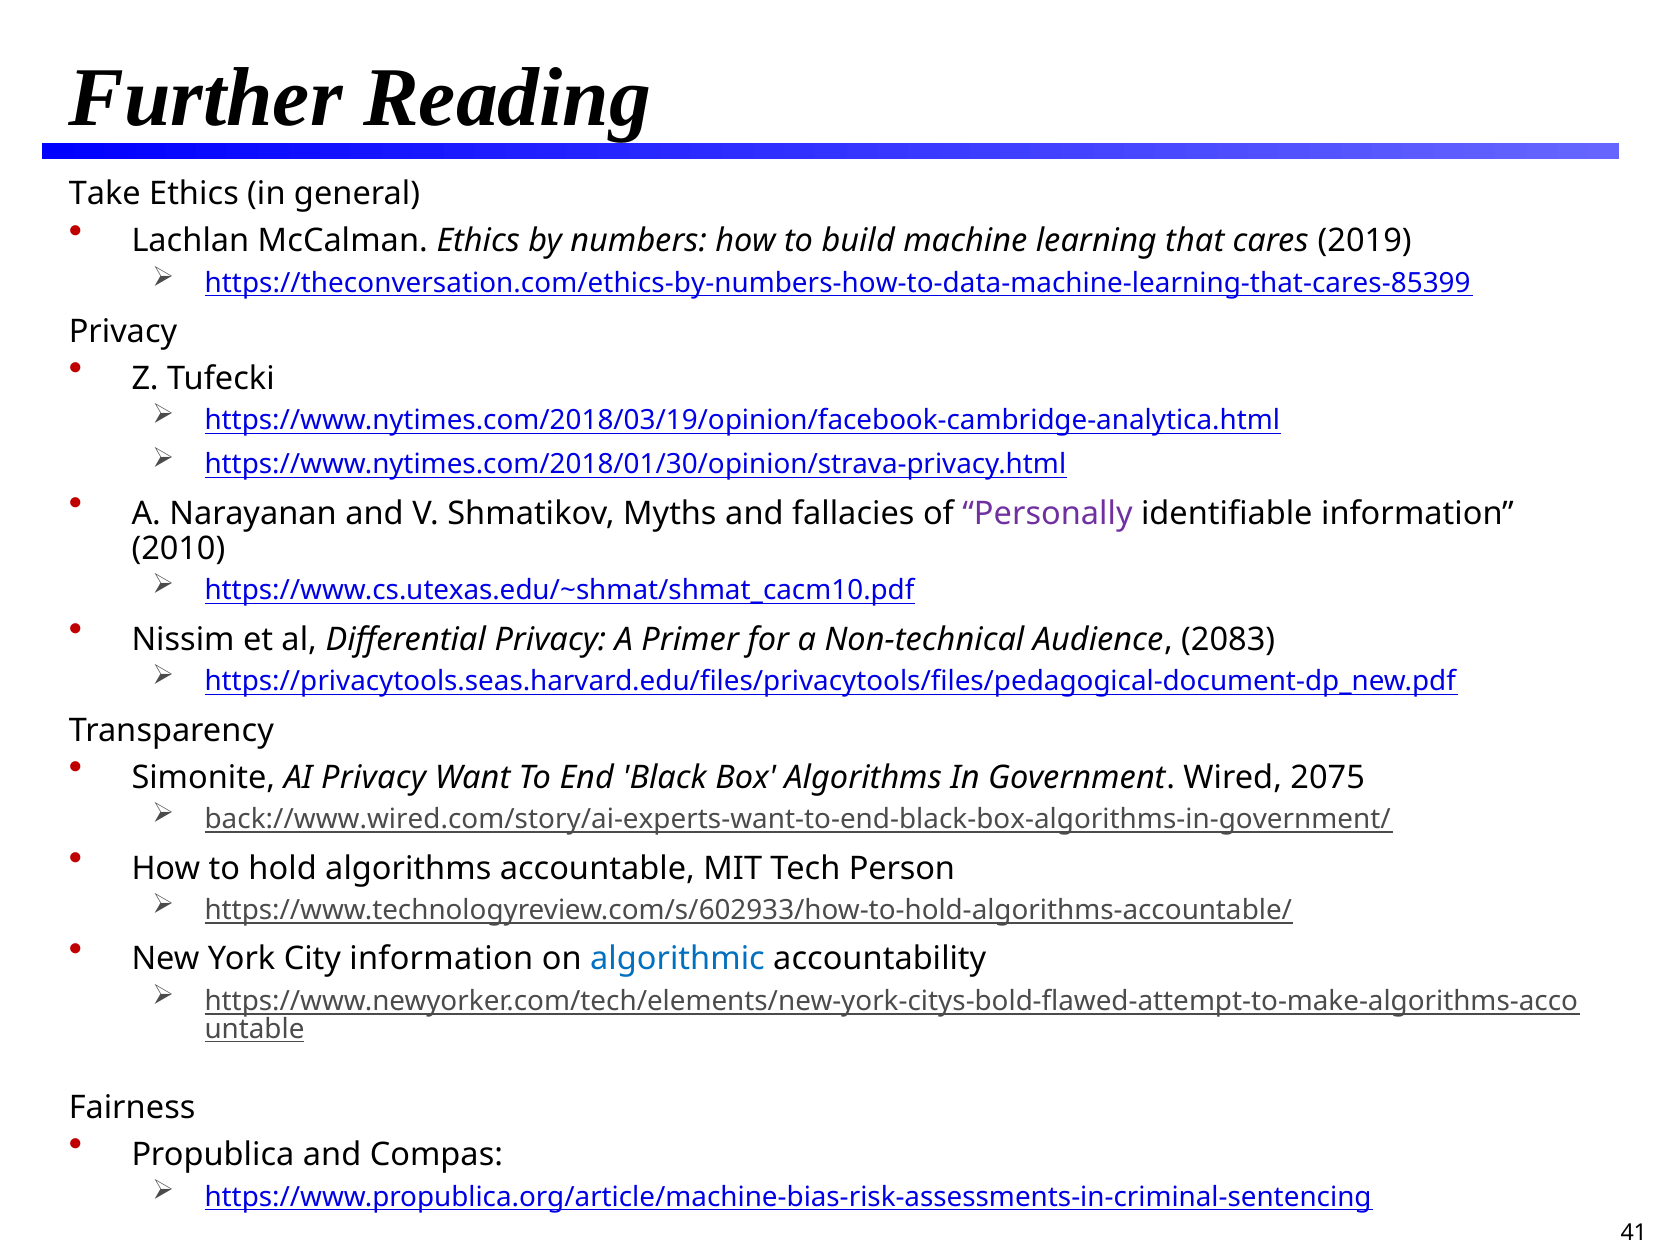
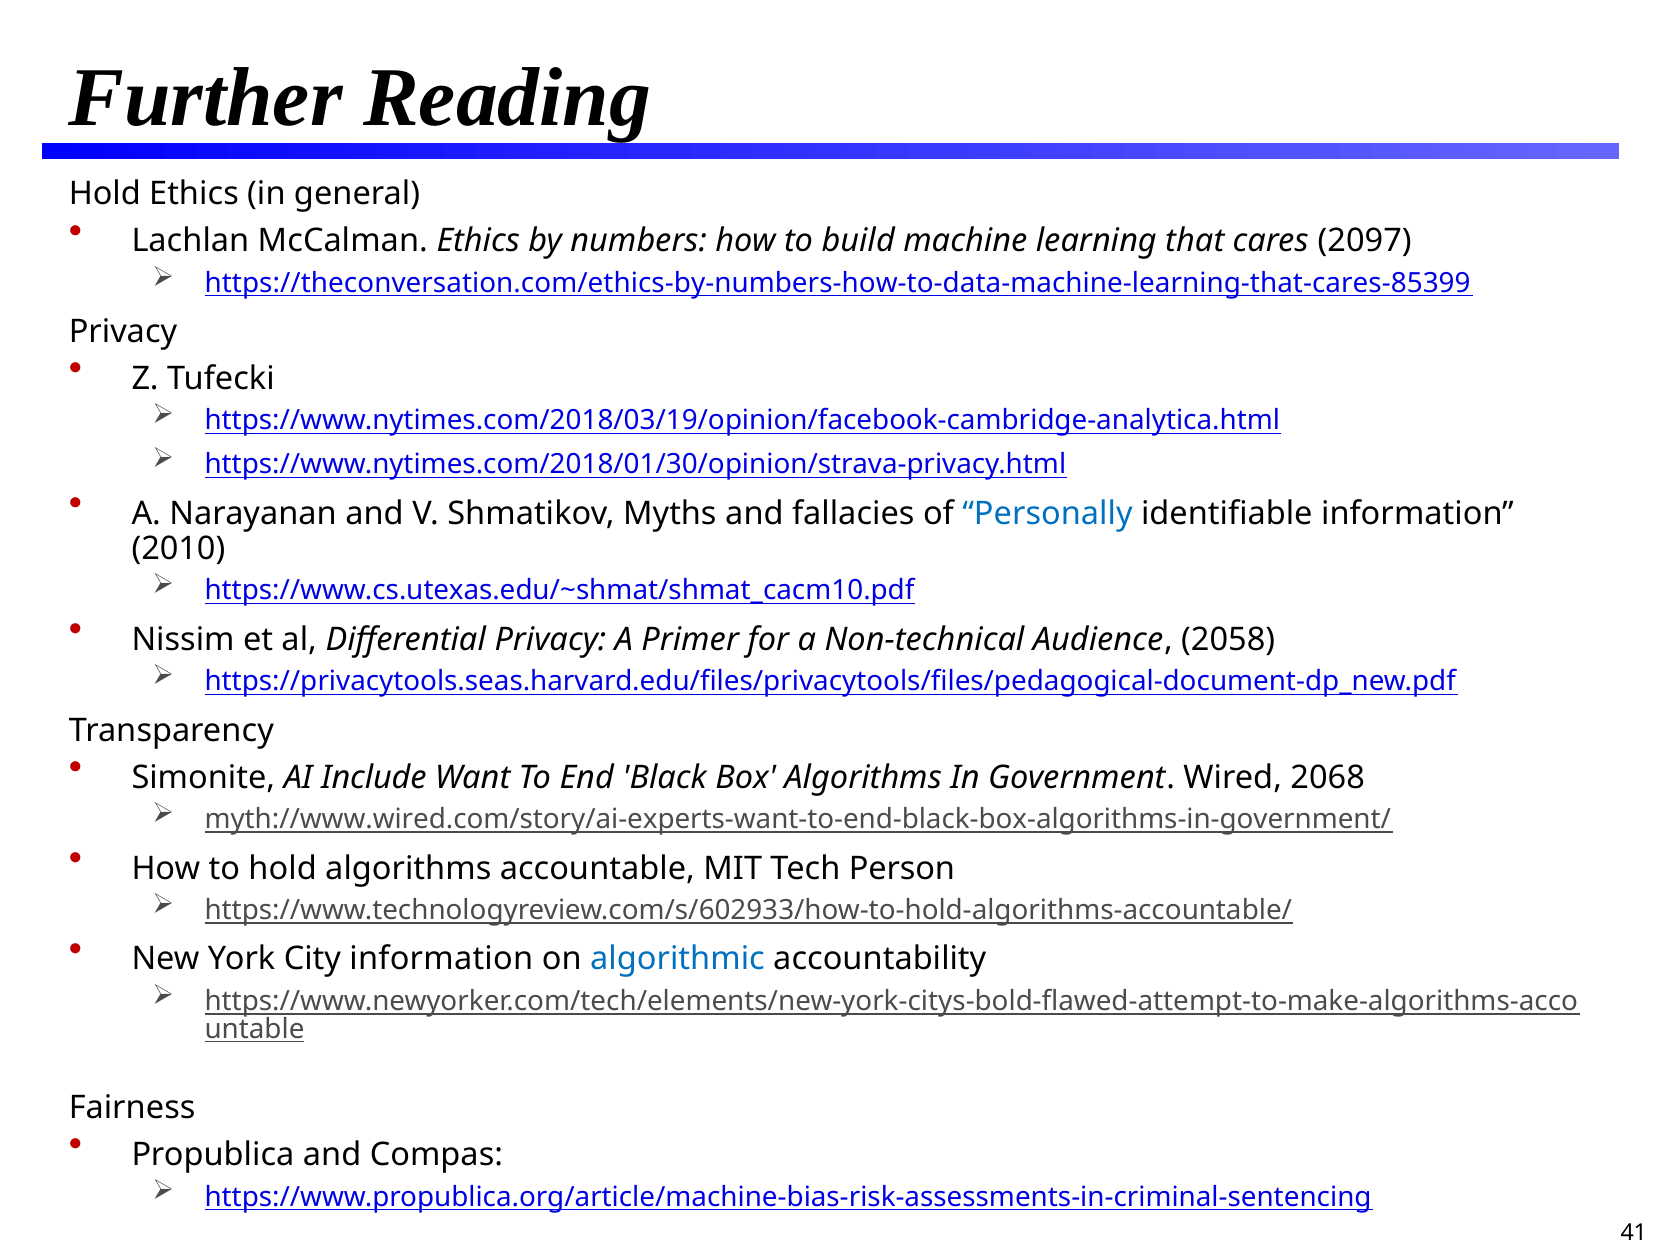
Take: Take -> Hold (105, 194)
2019: 2019 -> 2097 (1365, 241)
Personally colour: purple -> blue (1047, 514)
2083: 2083 -> 2058 (1228, 640)
AI Privacy: Privacy -> Include (374, 778)
2075: 2075 -> 2068 (1328, 778)
back://www.wired.com/story/ai-experts-want-to-end-black-box-algorithms-in-government/: back://www.wired.com/story/ai-experts-want-to-end-black-box-algorithms-in-government/ -> myth://www.wired.com/story/ai-experts-want-to-end-black-box-algorithms-in-government/ (798, 820)
